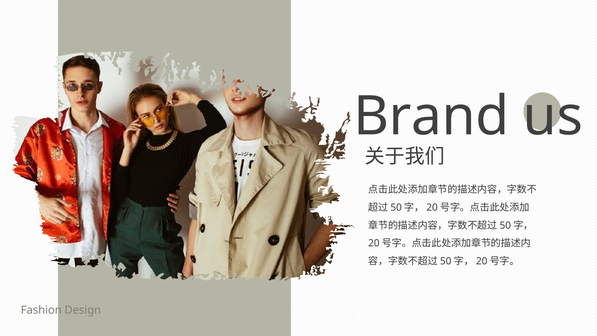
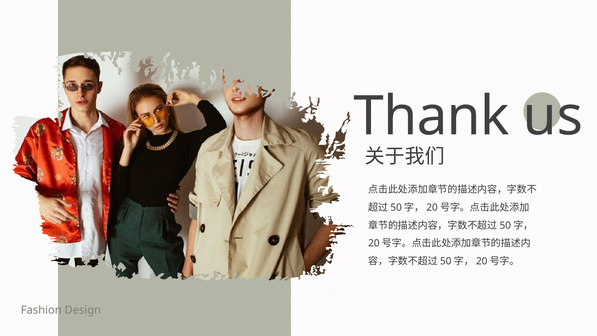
Brand: Brand -> Thank (431, 116)
